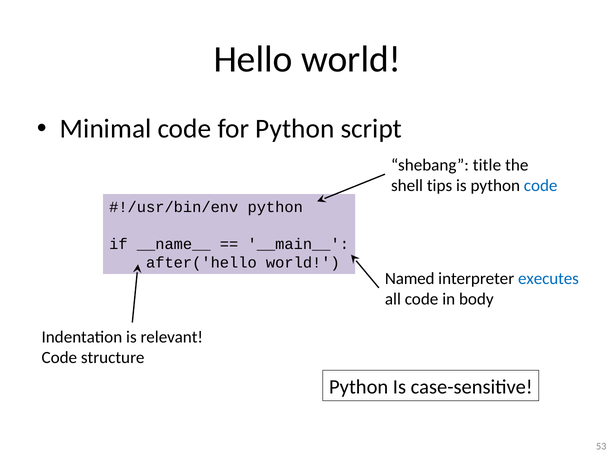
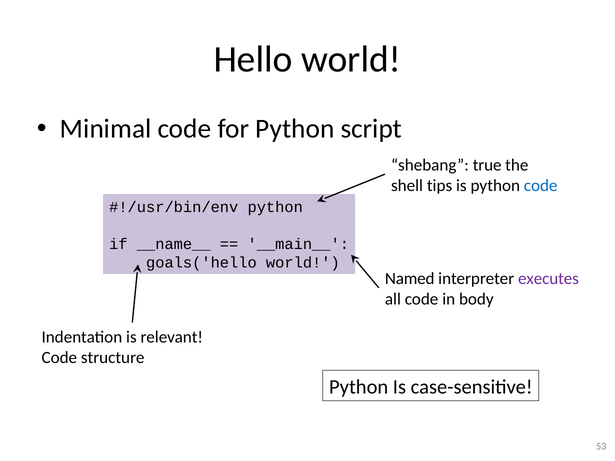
title: title -> true (487, 165)
after('hello: after('hello -> goals('hello (201, 263)
executes colour: blue -> purple (548, 279)
